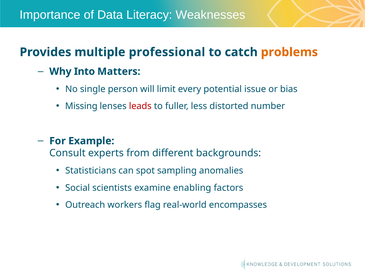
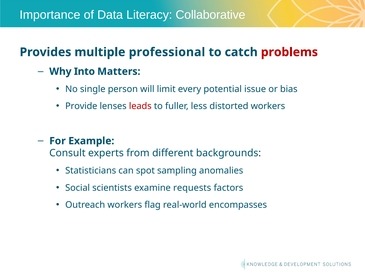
Weaknesses: Weaknesses -> Collaborative (210, 15)
problems colour: orange -> red (289, 52)
Missing: Missing -> Provide (81, 106)
distorted number: number -> workers (268, 106)
enabling: enabling -> requests (192, 188)
